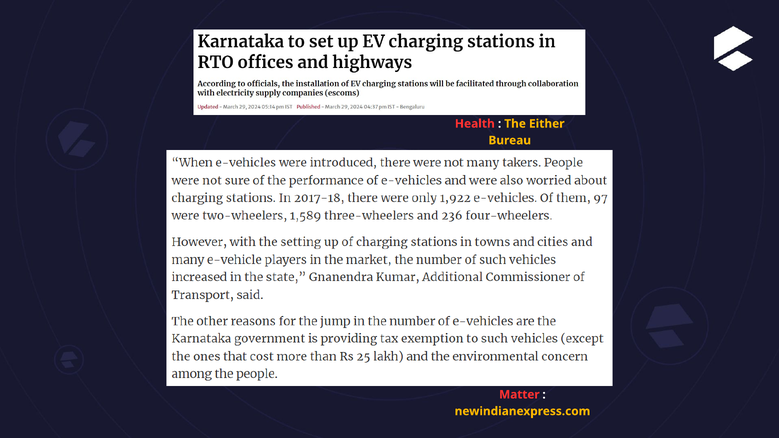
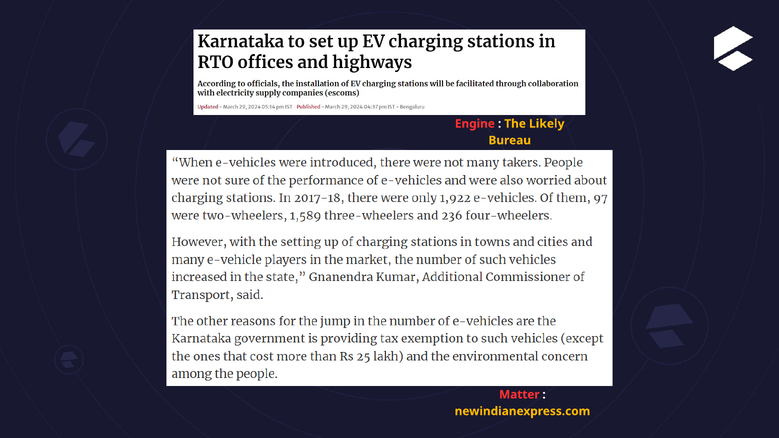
Health: Health -> Engine (475, 124)
Either: Either -> Likely (547, 124)
